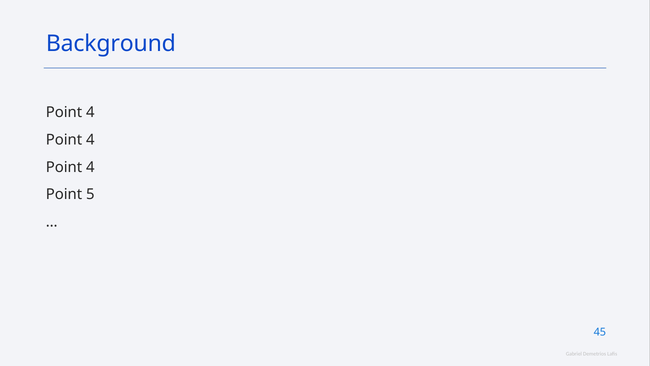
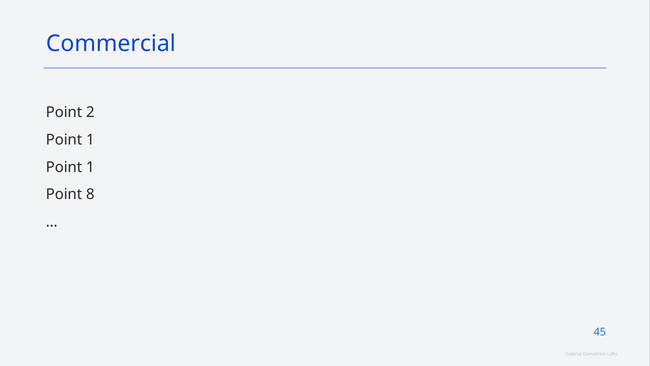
Background: Background -> Commercial (111, 43)
4: 4 -> 2 (90, 112)
4: 4 -> 1 (90, 140)
4: 4 -> 1 (90, 167)
5: 5 -> 8 (90, 194)
